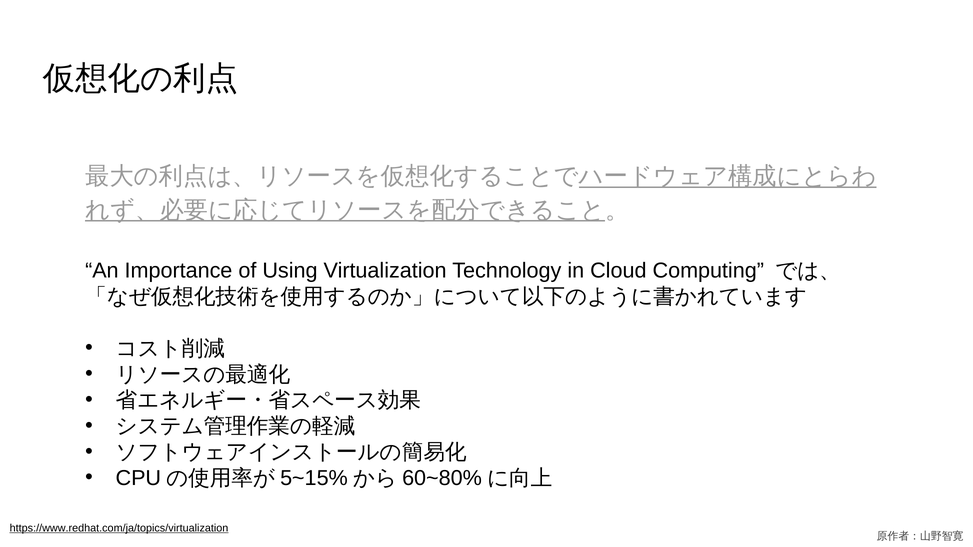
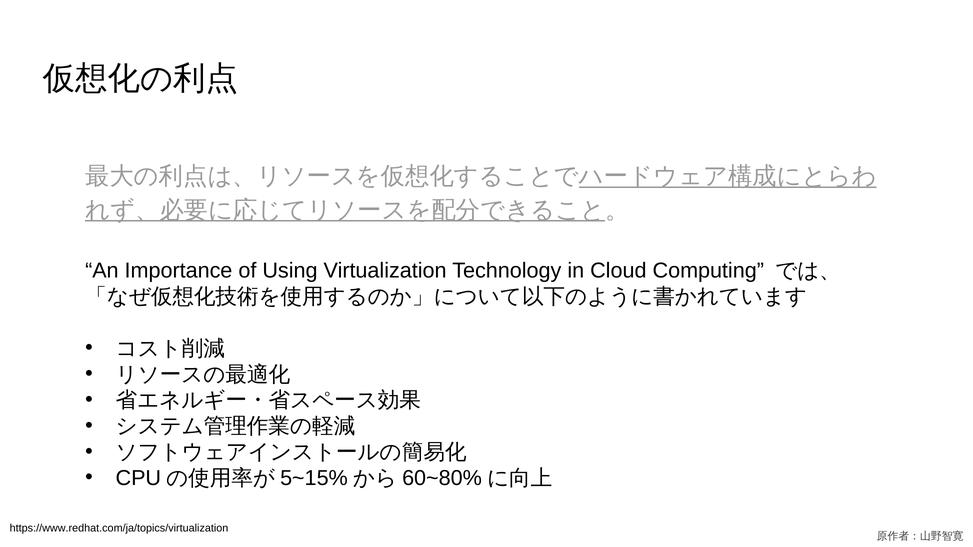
https://www.redhat.com/ja/topics/virtualization underline: present -> none (119, 528)
